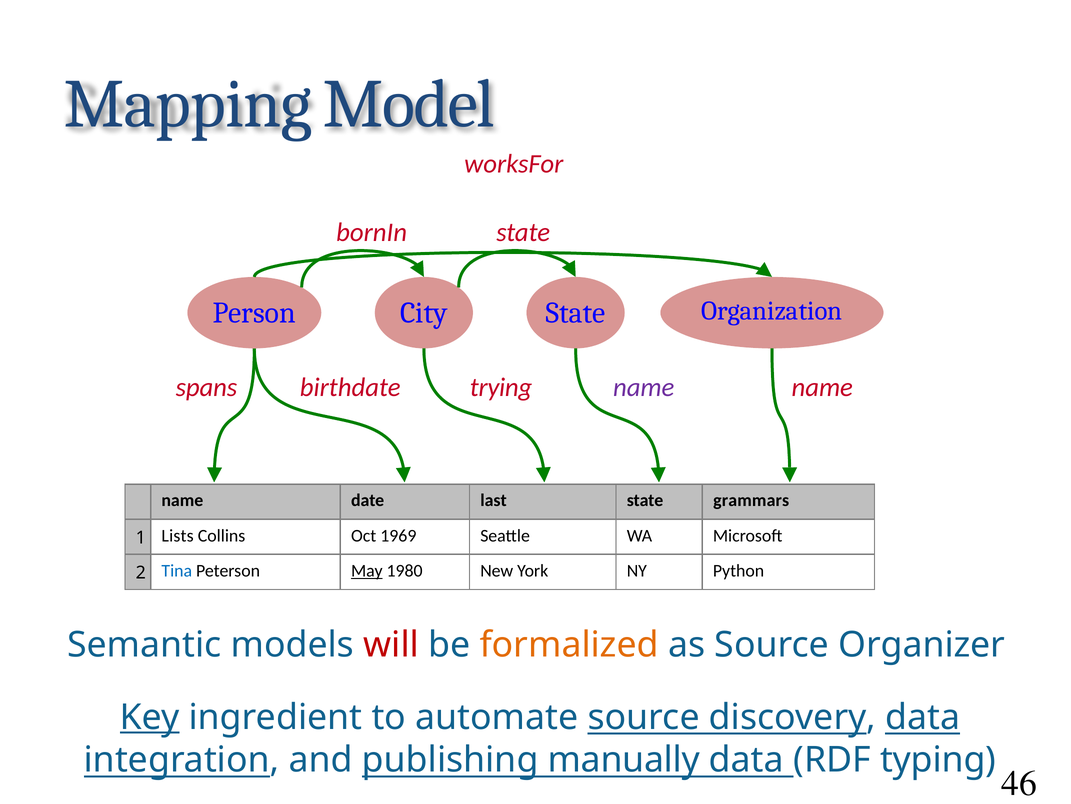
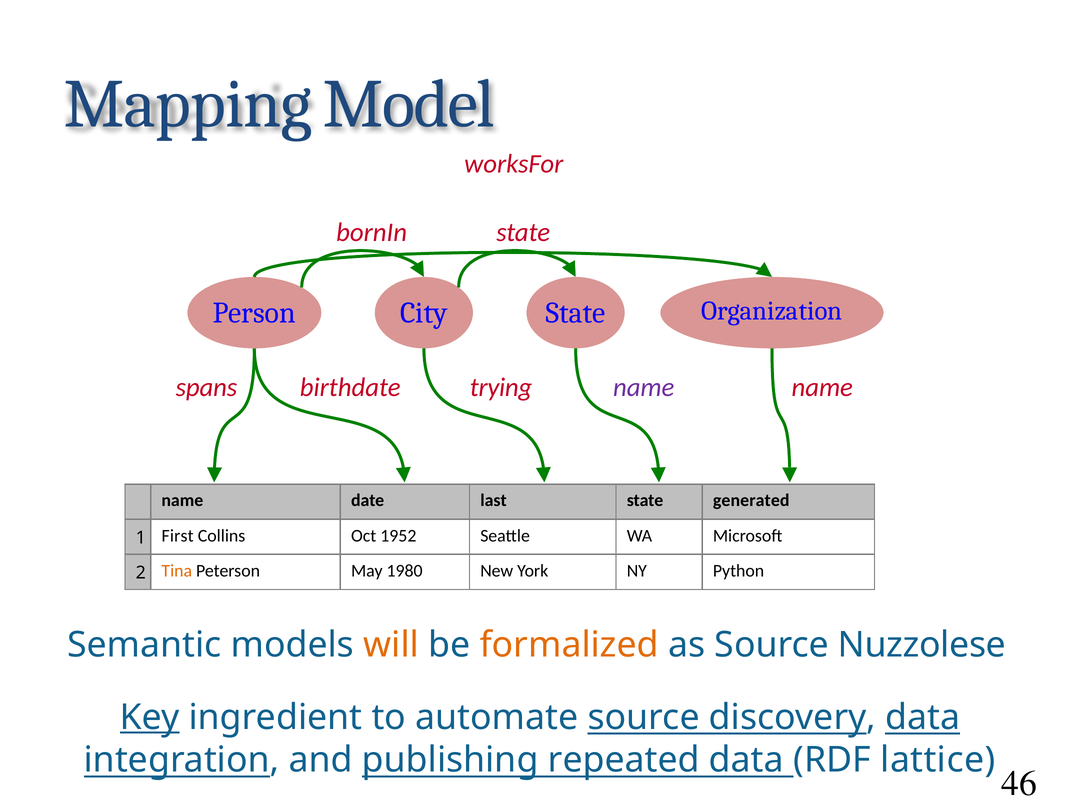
grammars: grammars -> generated (751, 500)
Lists: Lists -> First (178, 535)
1969: 1969 -> 1952 (398, 535)
Tina colour: blue -> orange (177, 570)
May underline: present -> none (367, 570)
will colour: red -> orange (391, 644)
Organizer: Organizer -> Nuzzolese (922, 644)
manually: manually -> repeated (624, 759)
typing: typing -> lattice (938, 759)
